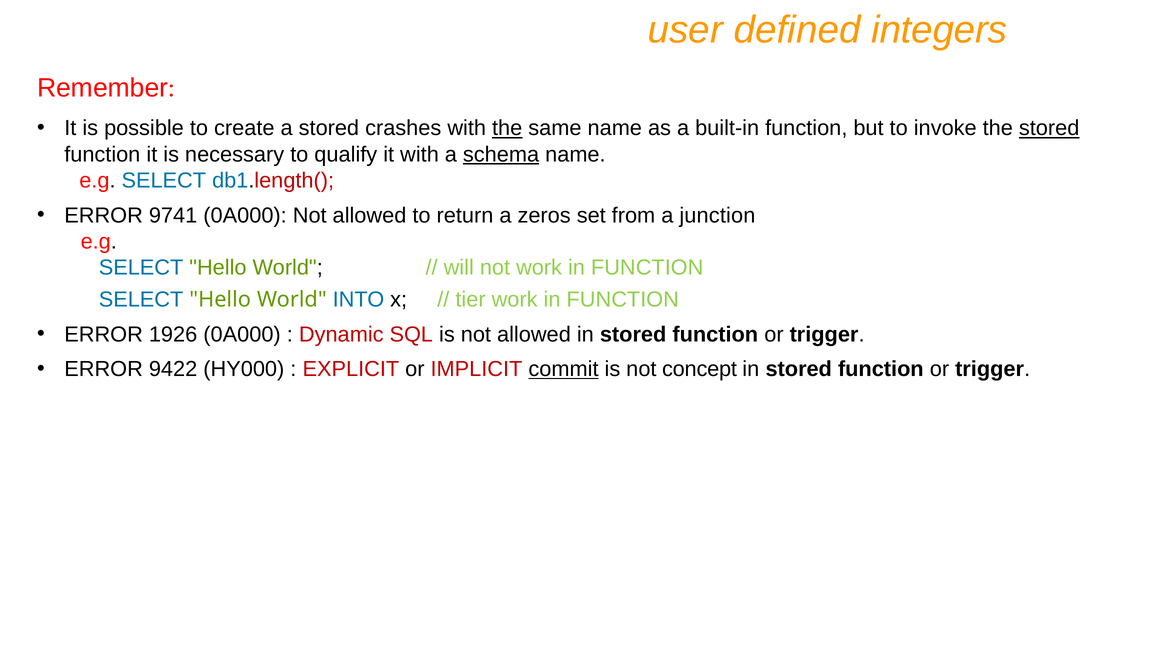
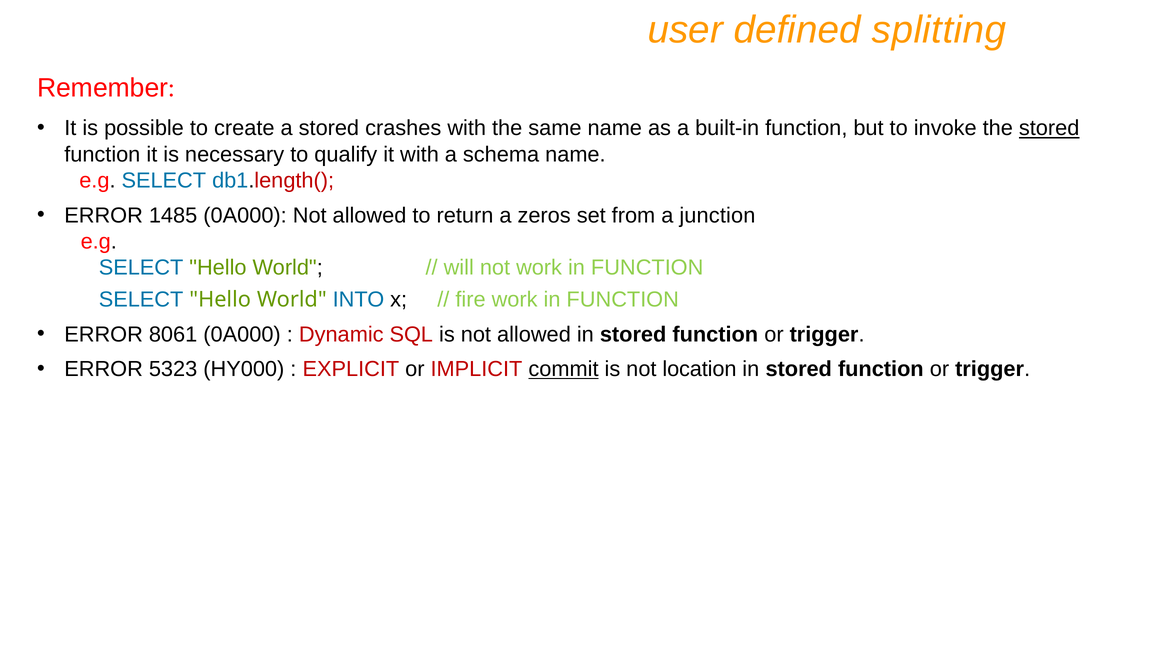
integers: integers -> splitting (939, 30)
the underline: present -> none (507, 128)
schema underline: present -> none (501, 154)
9741: 9741 -> 1485 (173, 215)
tier: tier -> fire (471, 300)
1926: 1926 -> 8061 (173, 334)
9422: 9422 -> 5323 (173, 369)
concept: concept -> location (699, 369)
